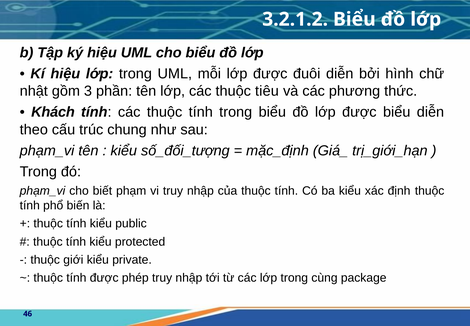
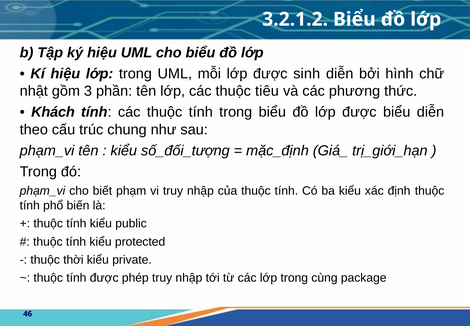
đuôi: đuôi -> sinh (307, 74)
giới: giới -> thời (73, 259)
